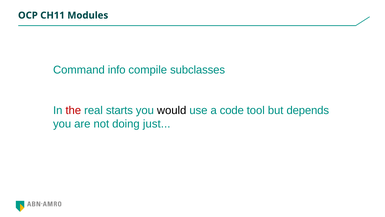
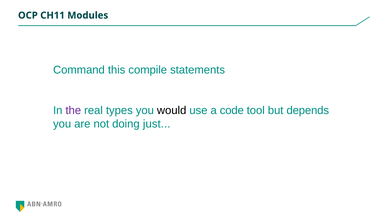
info: info -> this (117, 70)
subclasses: subclasses -> statements (198, 70)
the colour: red -> purple (73, 110)
starts: starts -> types (119, 110)
